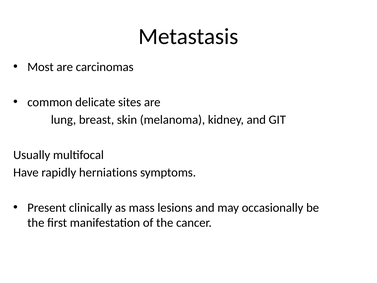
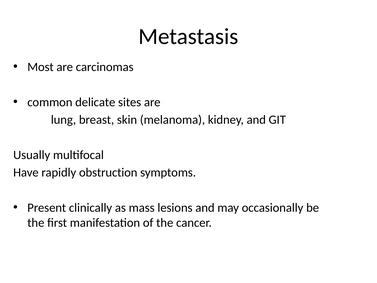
herniations: herniations -> obstruction (108, 172)
